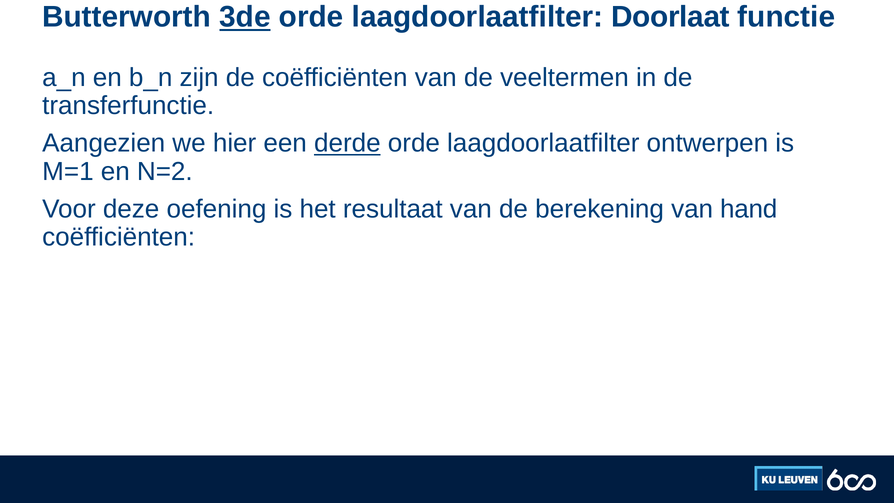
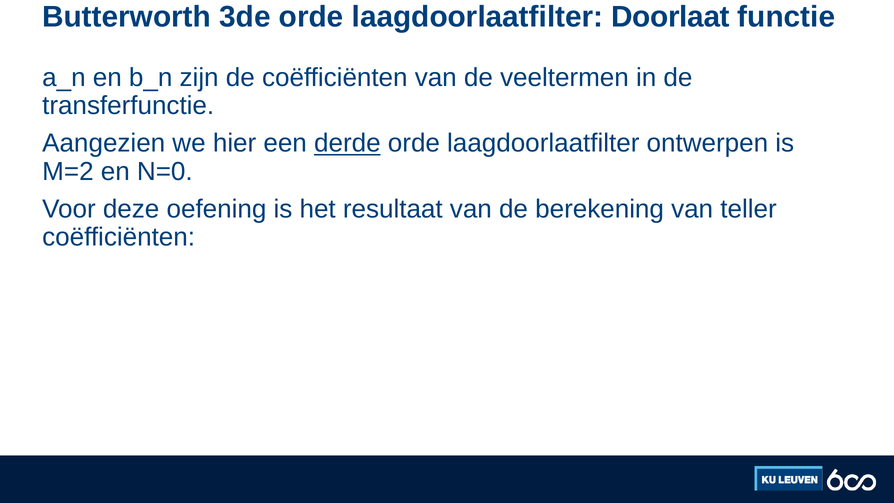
3de underline: present -> none (245, 17)
M=1: M=1 -> M=2 (68, 171)
N=2: N=2 -> N=0 (165, 171)
hand: hand -> teller (749, 209)
